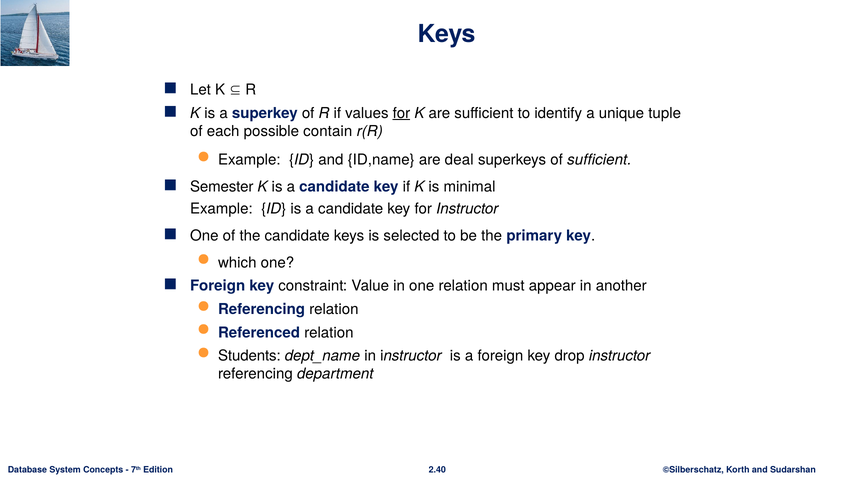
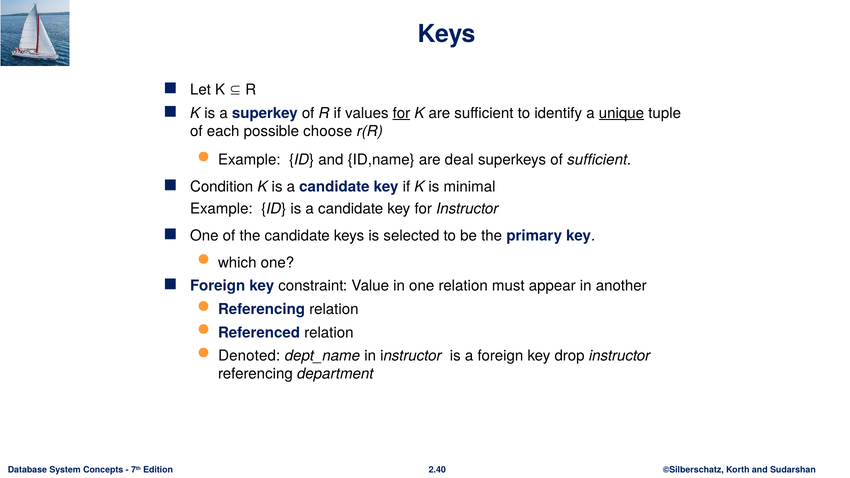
unique underline: none -> present (621, 113)
contain: contain -> choose (328, 131)
Semester: Semester -> Condition (222, 187)
Students: Students -> Denoted (249, 356)
